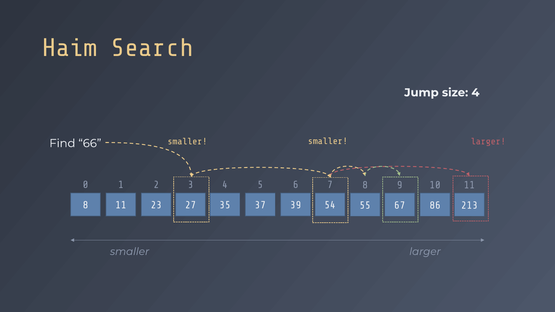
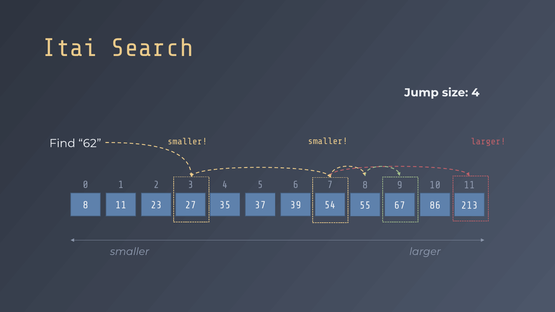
Haim: Haim -> Itai (70, 48)
66: 66 -> 62 (90, 143)
